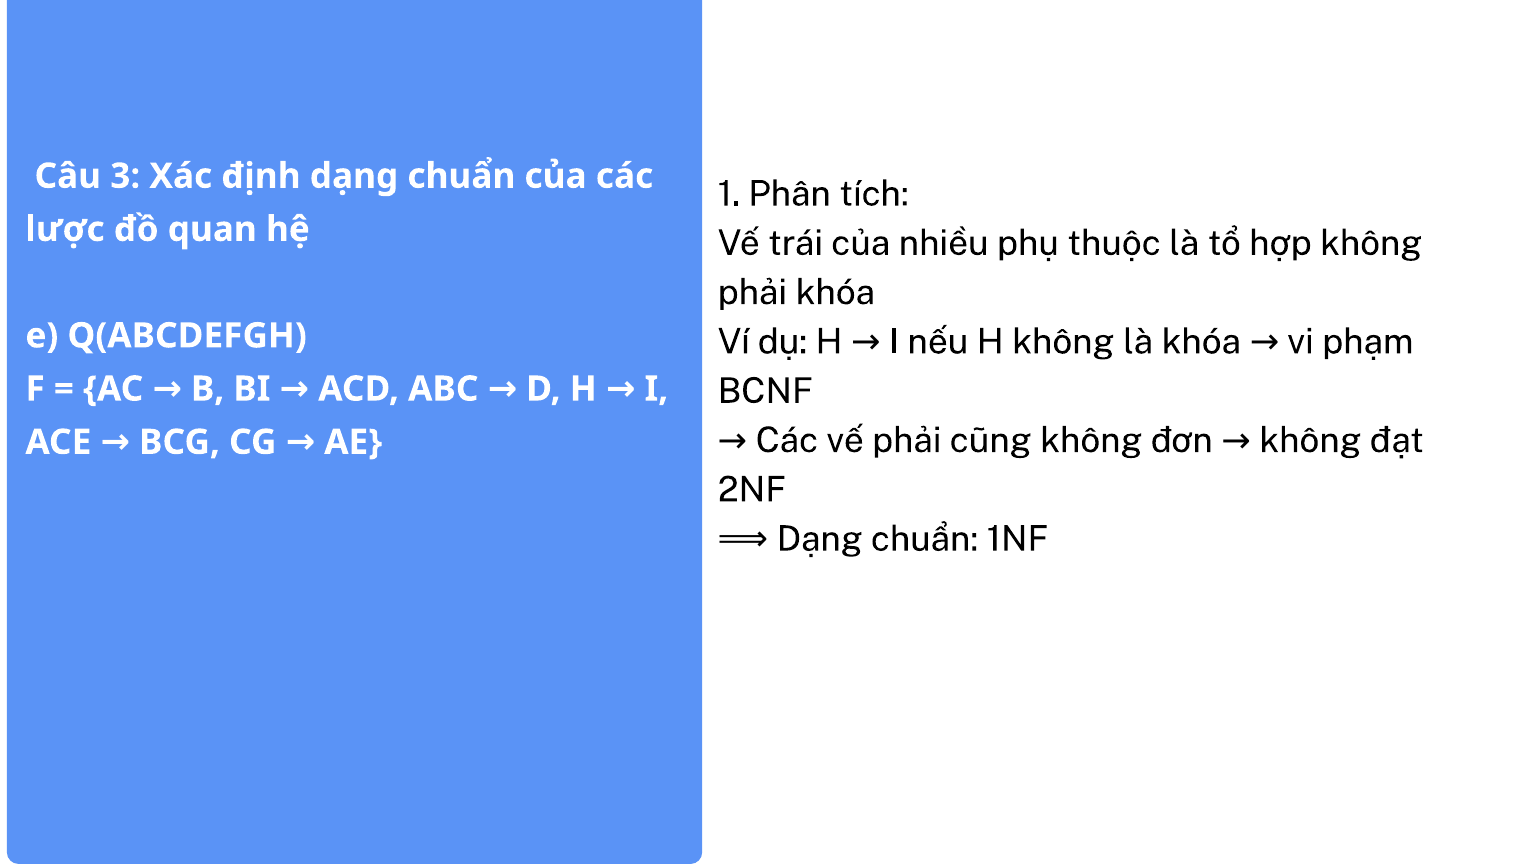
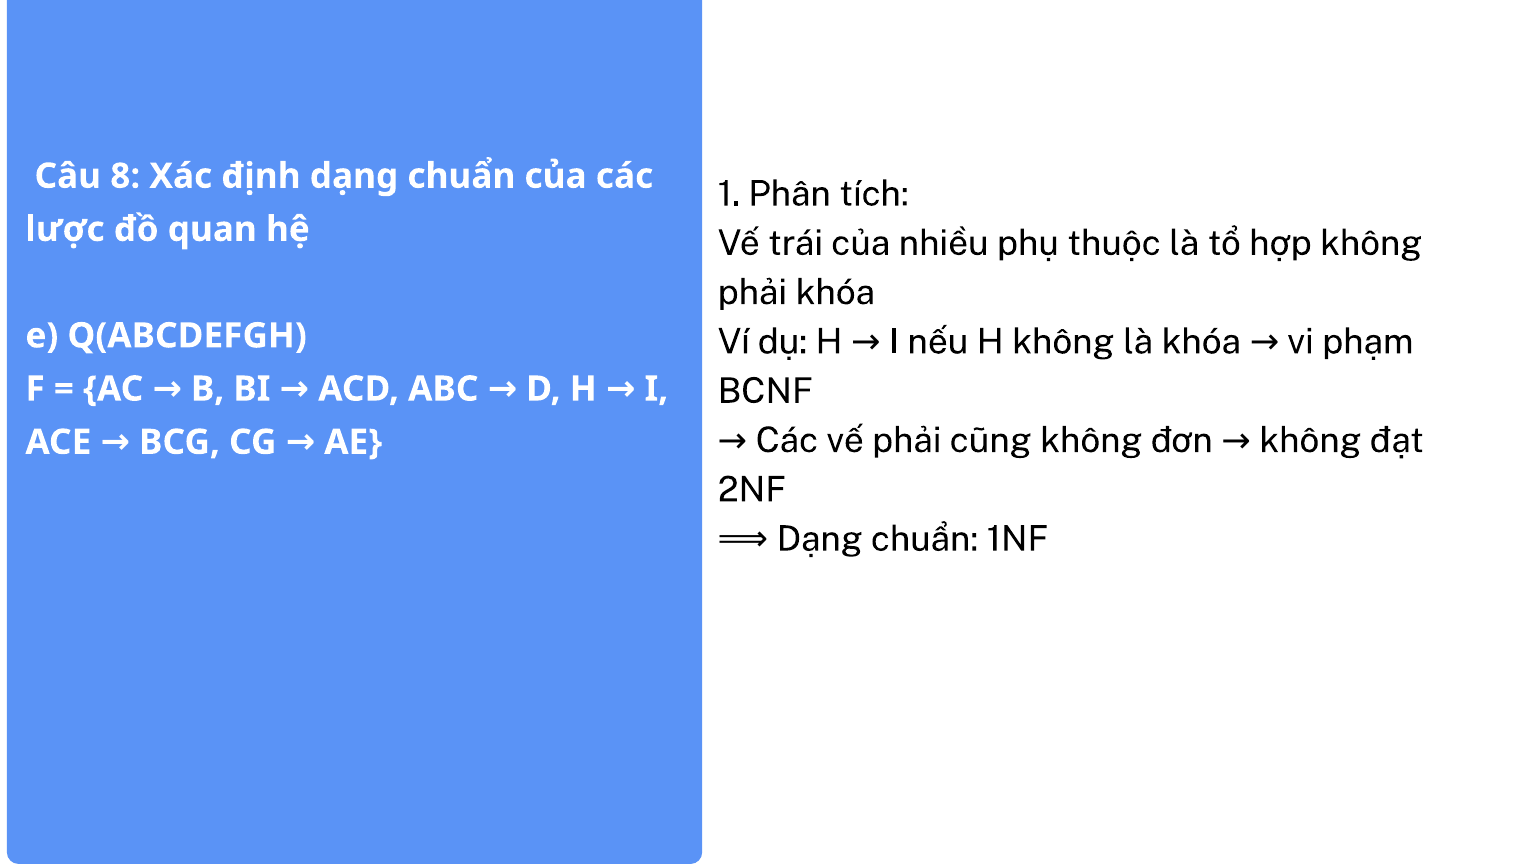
3: 3 -> 8 (125, 176)
